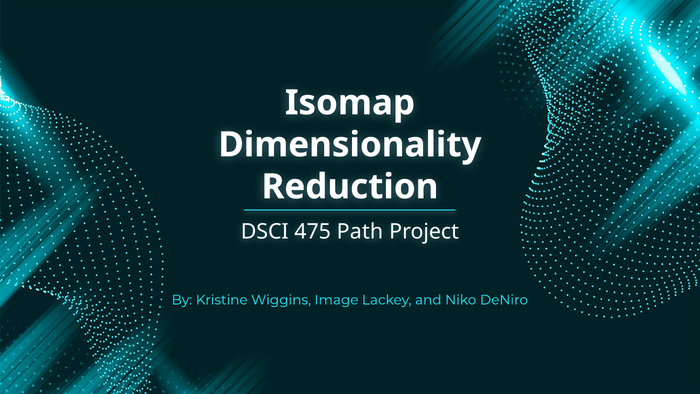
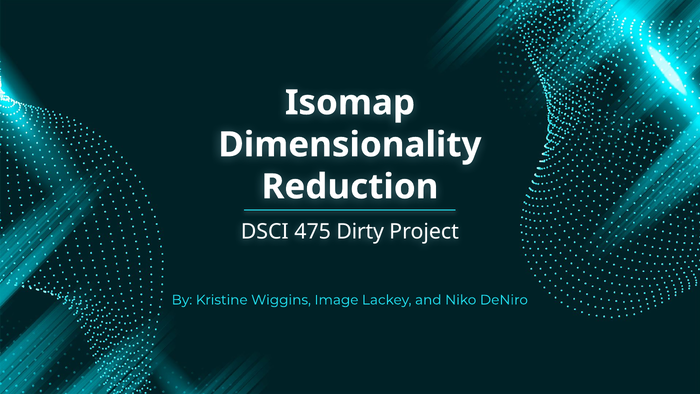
Path: Path -> Dirty (360, 232)
